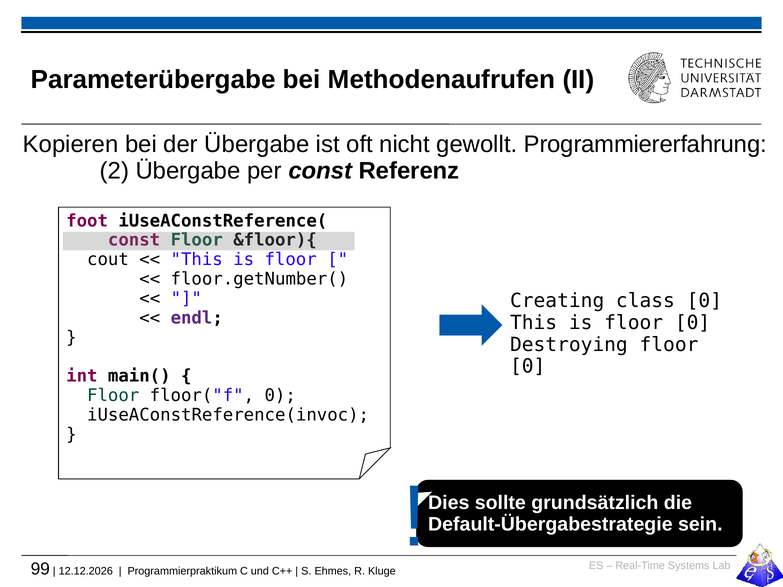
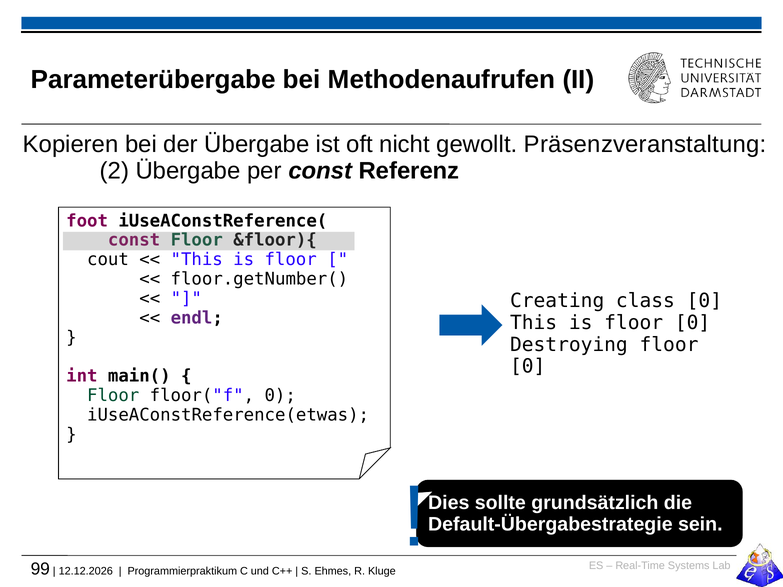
Programmiererfahrung: Programmiererfahrung -> Präsenzveranstaltung (645, 144)
iUseAConstReference(invoc: iUseAConstReference(invoc -> iUseAConstReference(etwas (228, 415)
